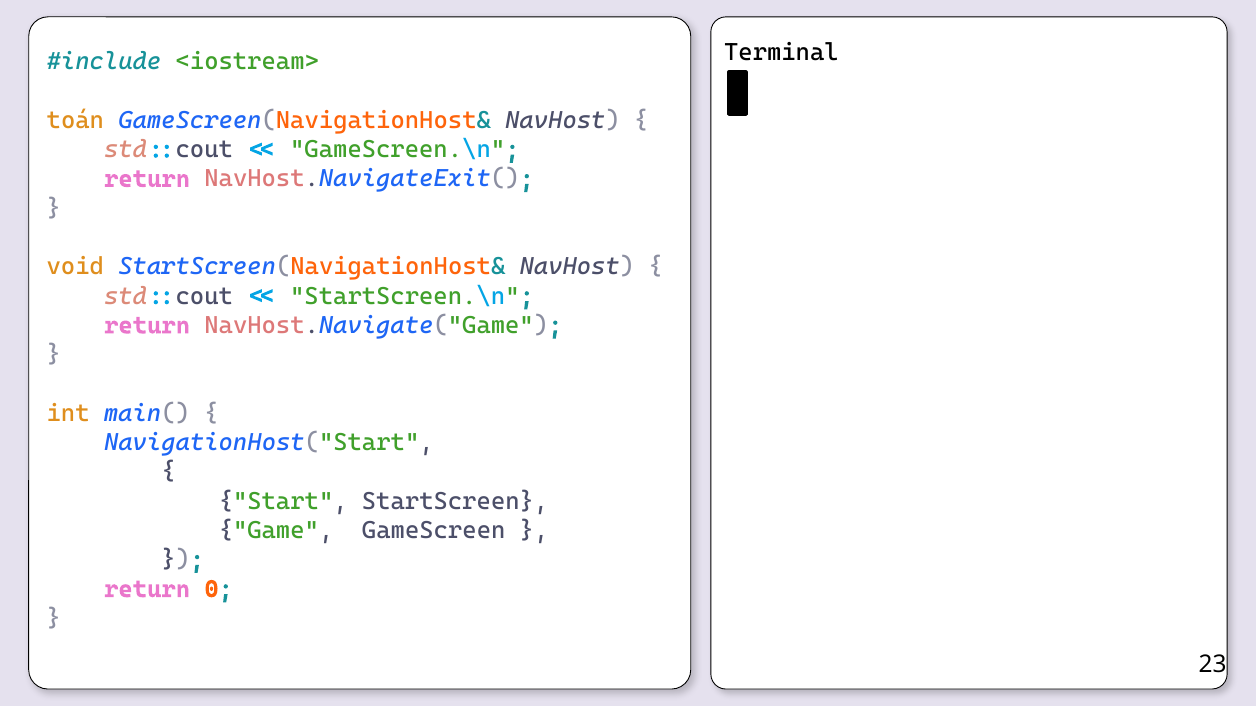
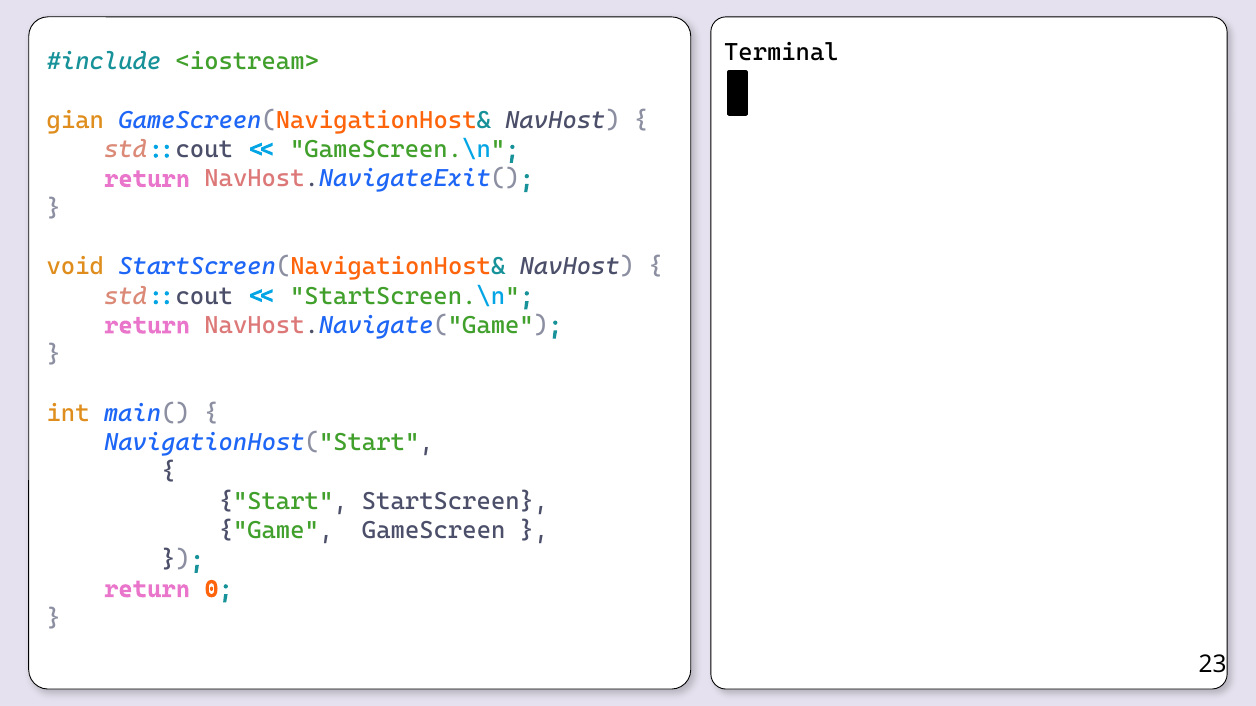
toán: toán -> gian (75, 120)
